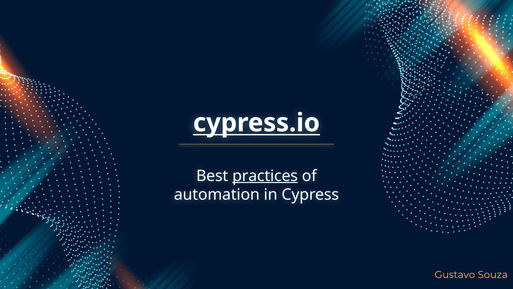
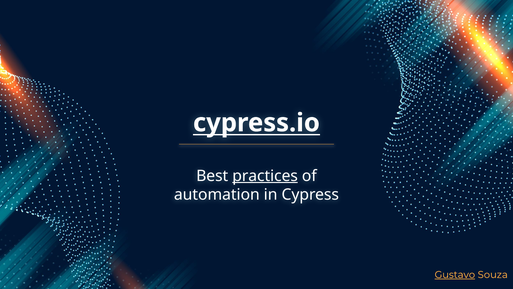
Gustavo underline: none -> present (455, 274)
